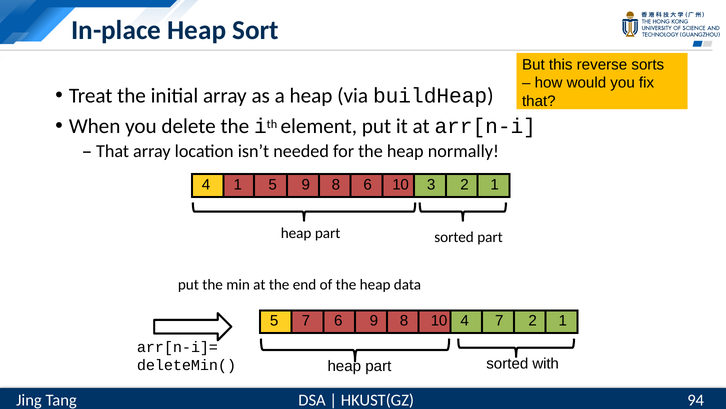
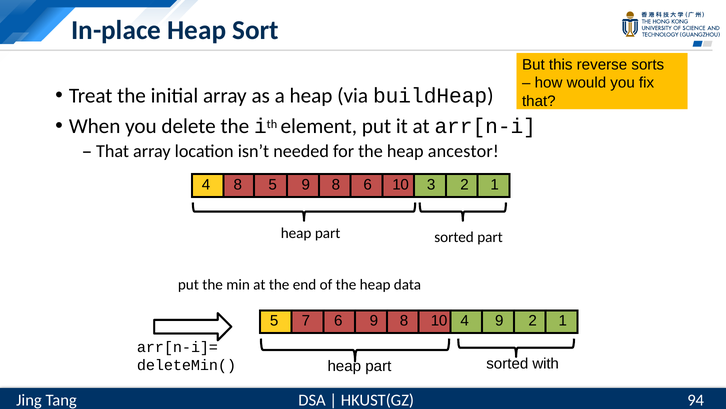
normally: normally -> ancestor (463, 151)
4 1: 1 -> 8 (238, 184)
4 7: 7 -> 9 (499, 320)
